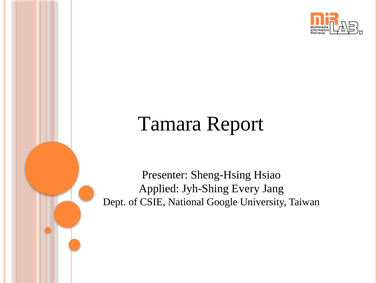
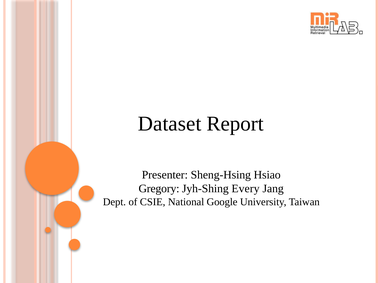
Tamara: Tamara -> Dataset (170, 124)
Applied: Applied -> Gregory (159, 189)
